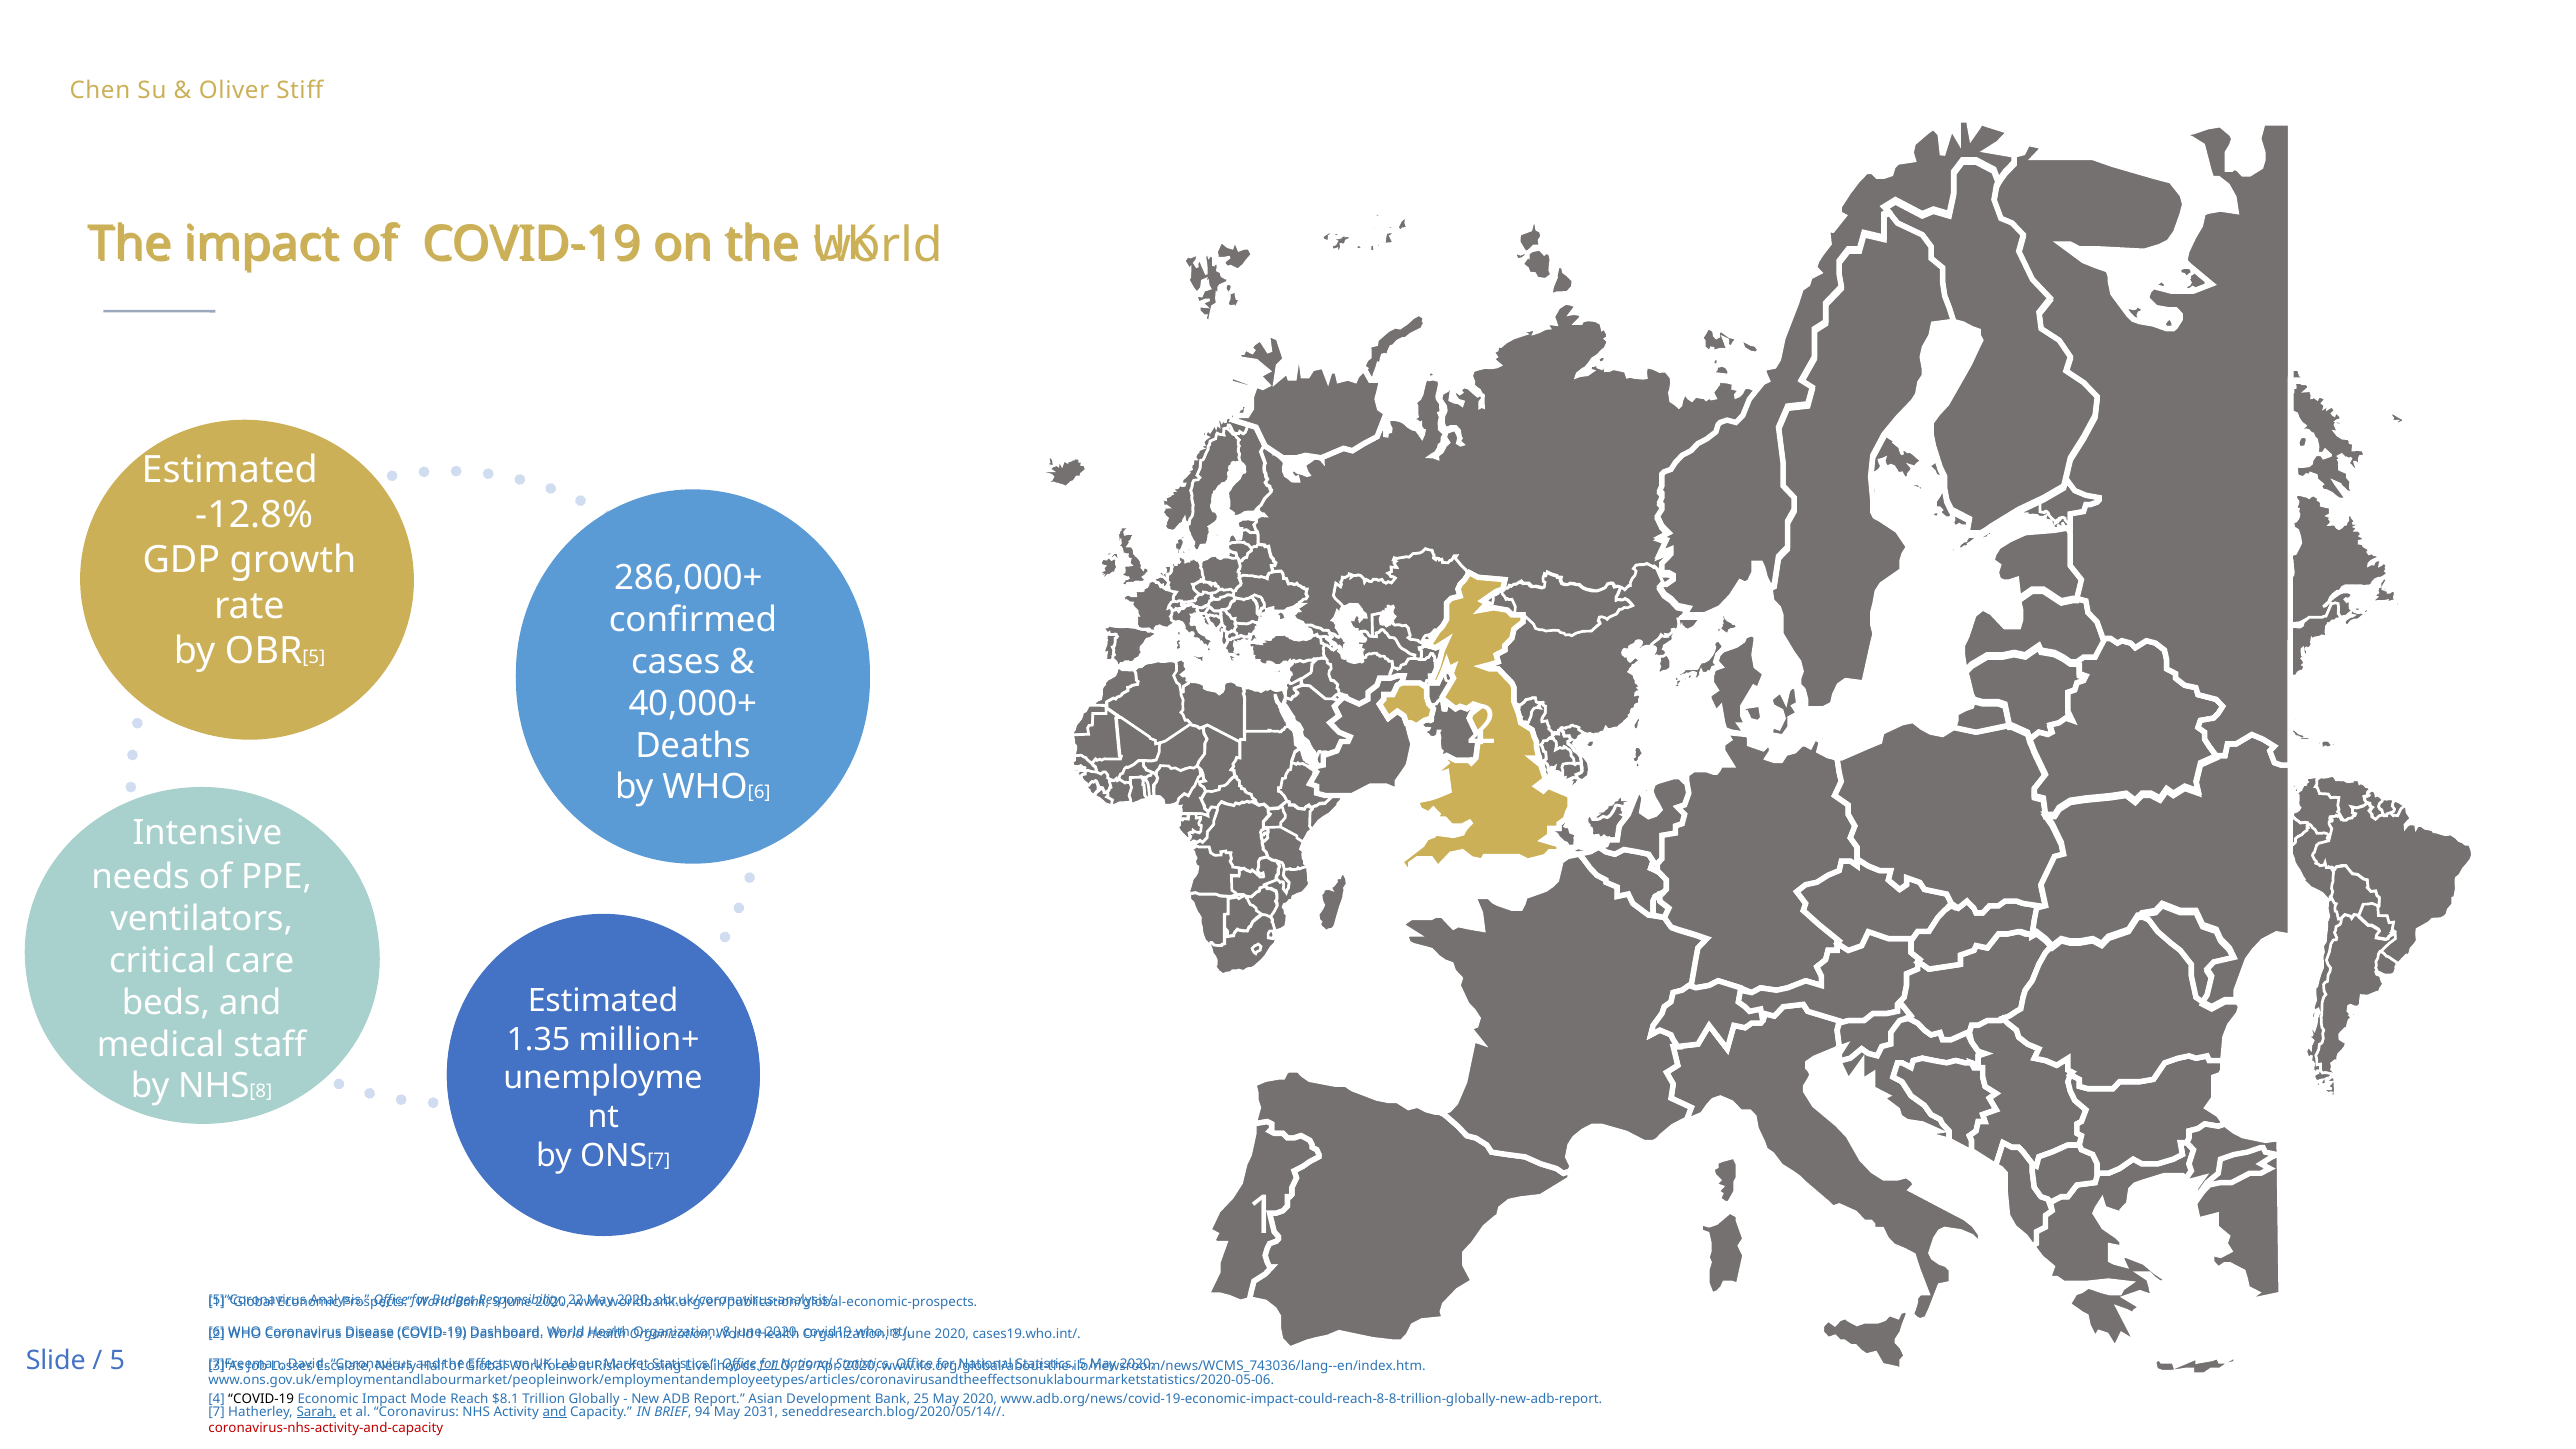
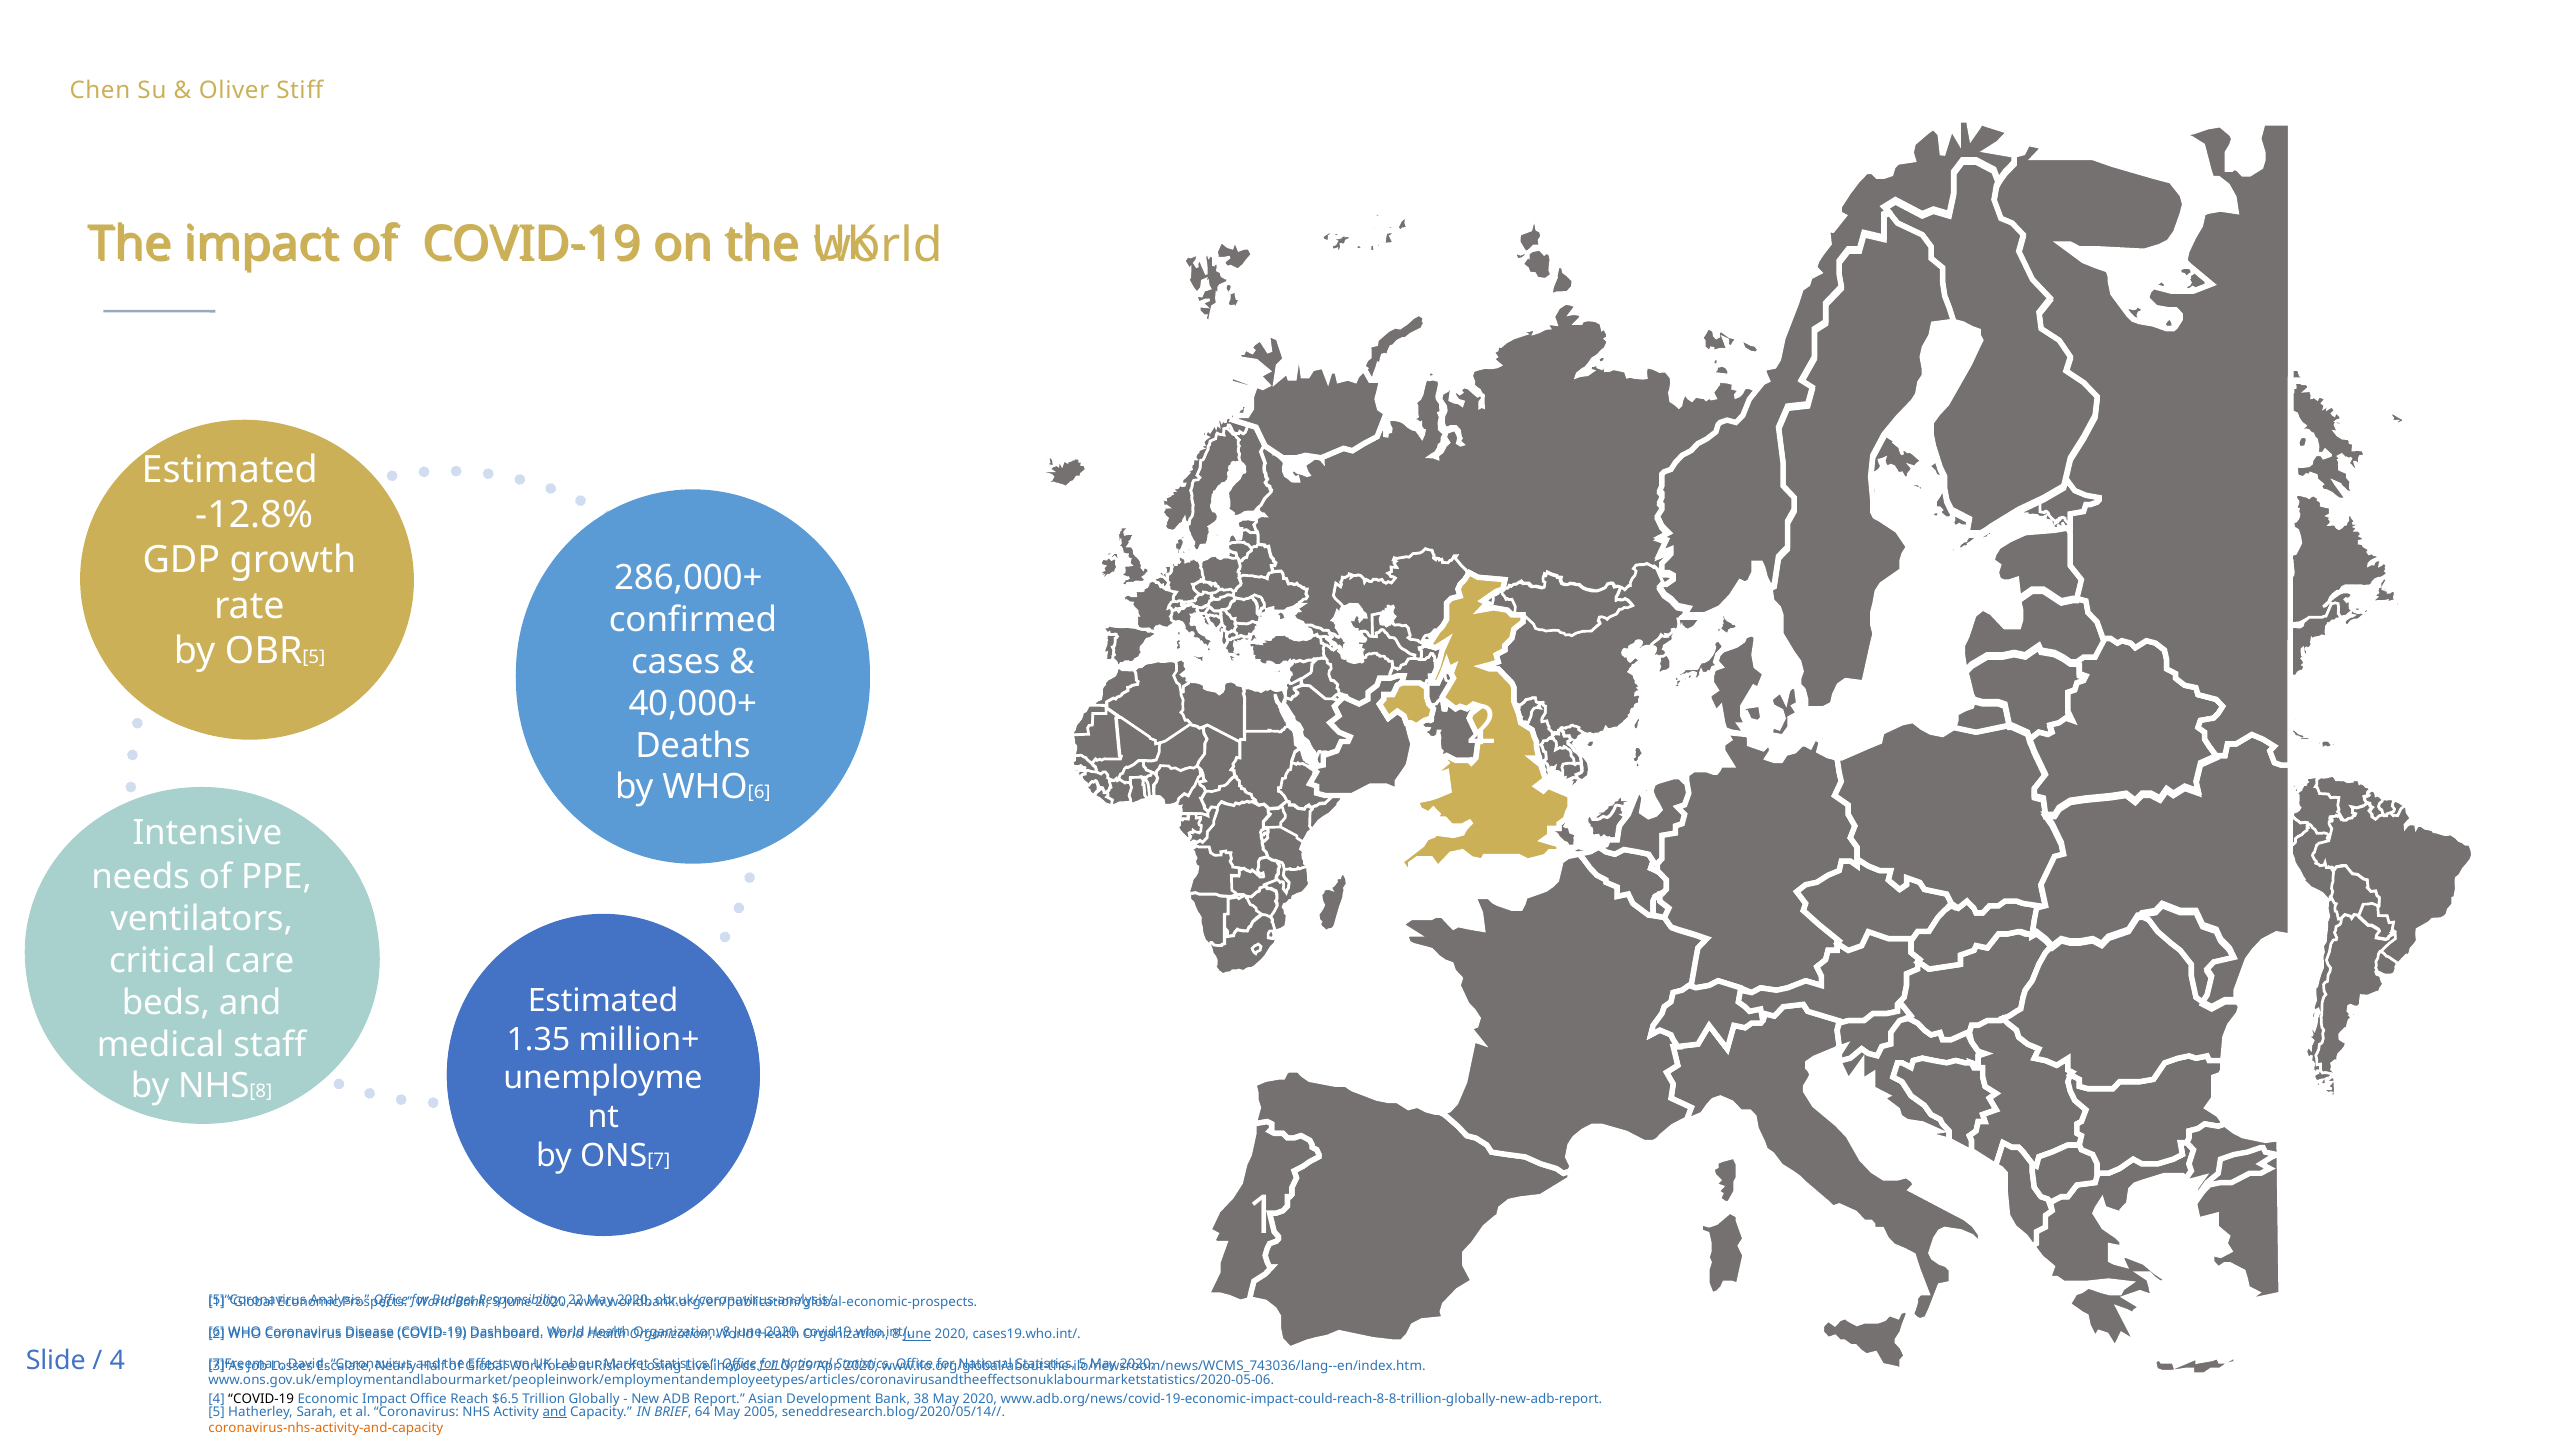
June underline: none -> present (917, 1334)
5: 5 -> 4 (117, 1360)
Impact Mode: Mode -> Office (428, 1399)
$8.1: $8.1 -> $6.5 (505, 1399)
25: 25 -> 38 (921, 1399)
7: 7 -> 5 (217, 1412)
Sarah underline: present -> none (316, 1412)
94: 94 -> 64 (703, 1412)
2031: 2031 -> 2005 (761, 1412)
coronavirus-nhs-activity-and-capacity colour: red -> orange (326, 1428)
